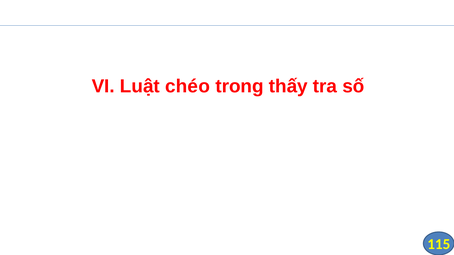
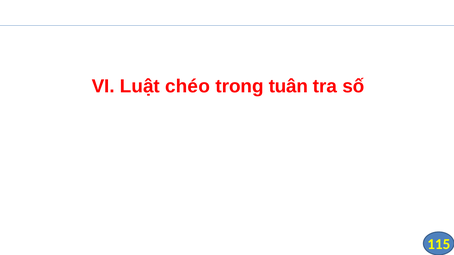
thấy: thấy -> tuân (288, 86)
